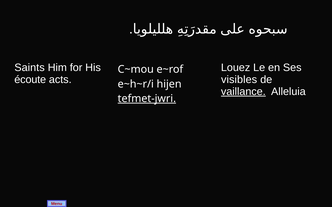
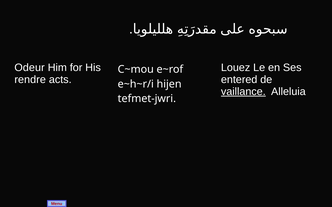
Saints: Saints -> Odeur (30, 68)
écoute: écoute -> rendre (30, 80)
visibles: visibles -> entered (239, 80)
tefmet-jwri underline: present -> none (147, 99)
